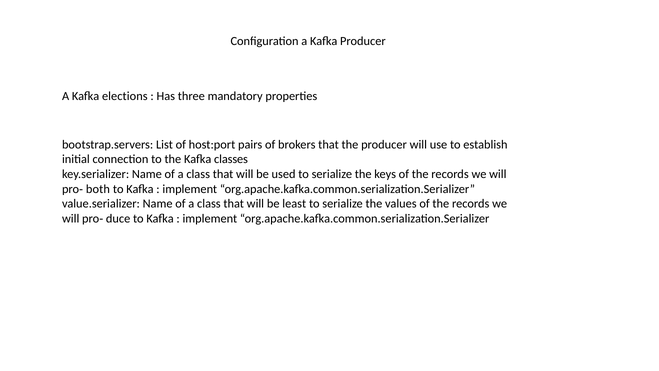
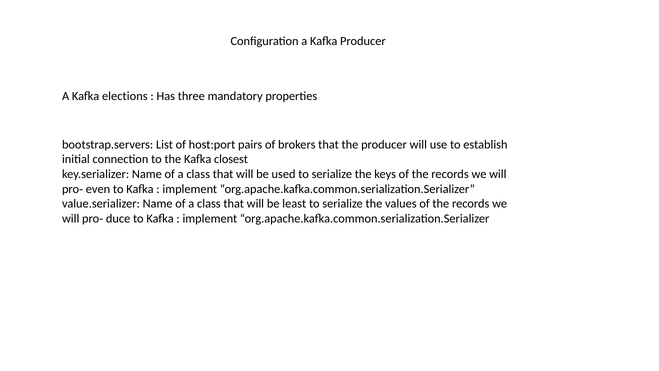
classes: classes -> closest (231, 159)
both: both -> even (98, 189)
